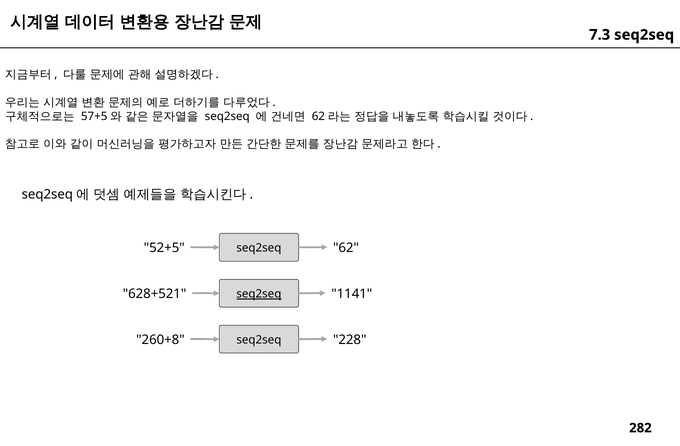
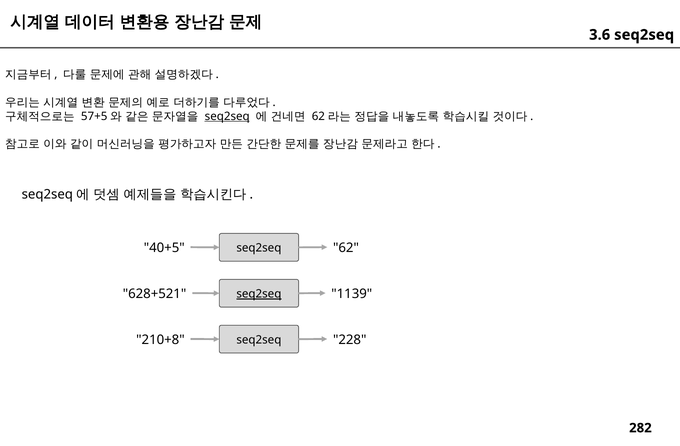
7.3: 7.3 -> 3.6 (600, 35)
seq2seq underline: none -> present (227, 116)
52+5: 52+5 -> 40+5 (164, 248)
1141: 1141 -> 1139 (352, 294)
260+8: 260+8 -> 210+8 (160, 340)
